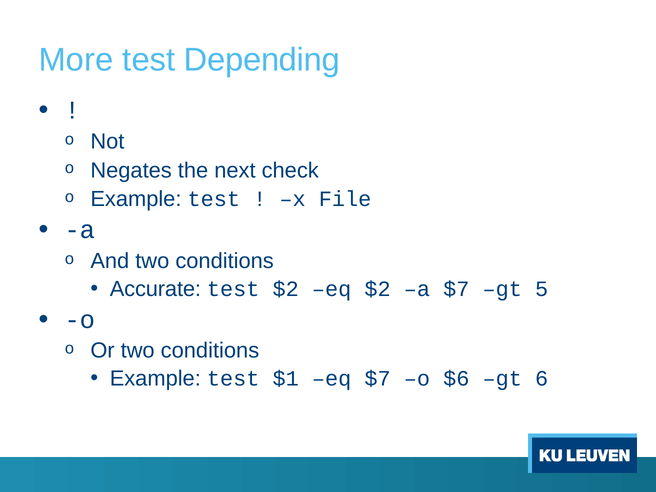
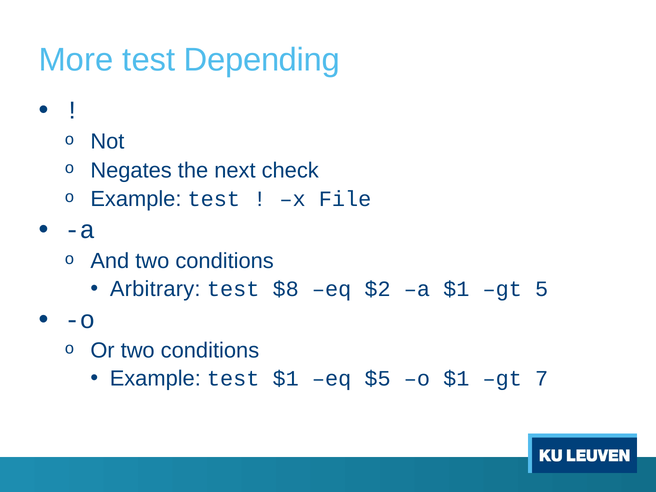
Accurate: Accurate -> Arbitrary (155, 289)
test $2: $2 -> $8 (286, 289)
a $7: $7 -> $1 (456, 289)
eq $7: $7 -> $5 (378, 379)
o $6: $6 -> $1 (456, 379)
6: 6 -> 7 (542, 379)
